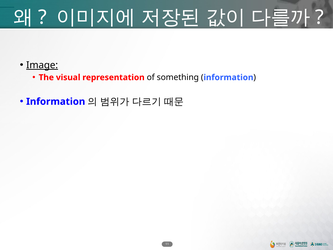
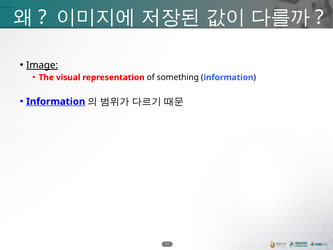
Information underline: none -> present (56, 101)
